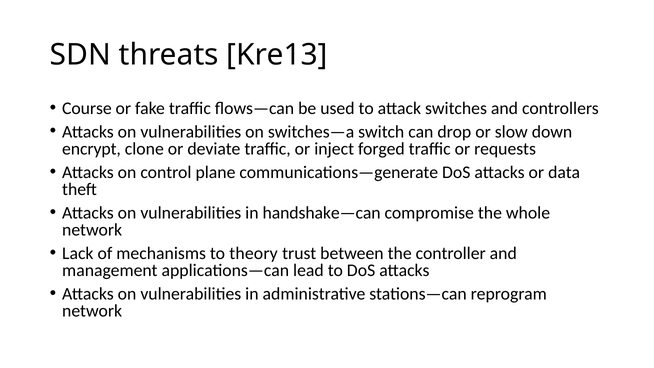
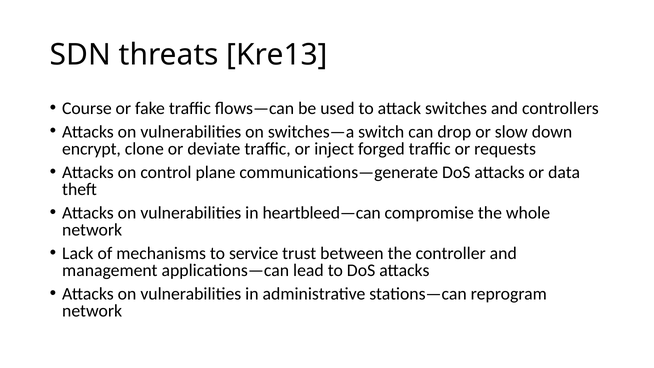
handshake—can: handshake—can -> heartbleed—can (322, 213)
theory: theory -> service (254, 253)
